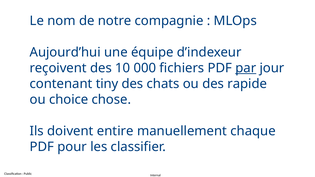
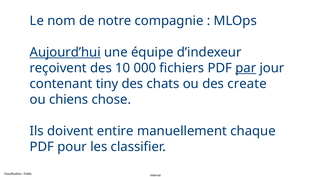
Aujourd’hui underline: none -> present (65, 52)
rapide: rapide -> create (247, 84)
choice: choice -> chiens (69, 100)
